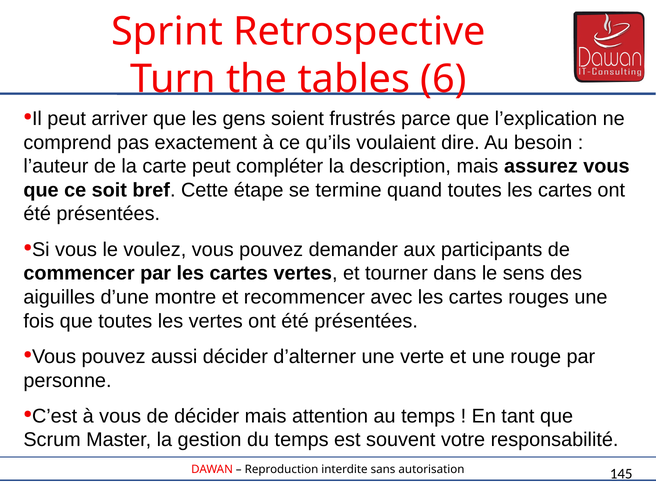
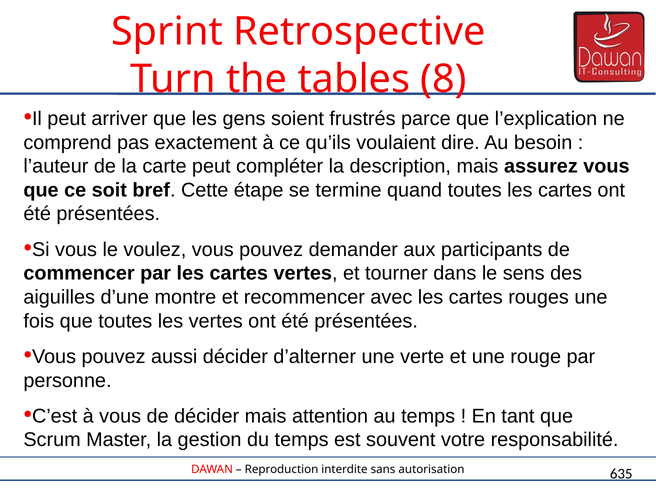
6: 6 -> 8 (444, 79)
145: 145 -> 635 (621, 474)
